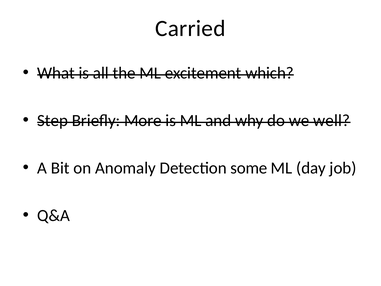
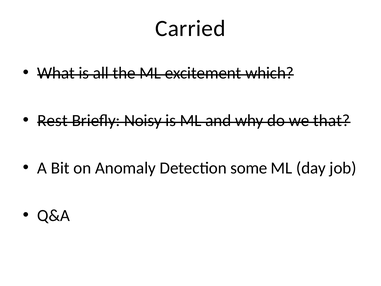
Step: Step -> Rest (52, 120)
More: More -> Noisy (143, 120)
well: well -> that (332, 120)
